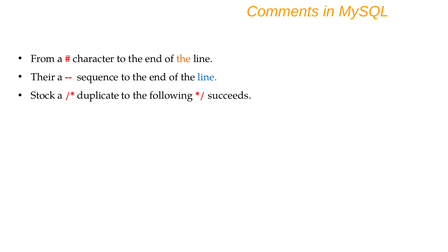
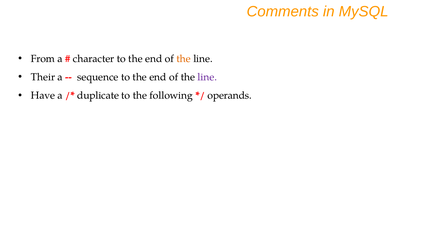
line colour: blue -> purple (207, 77)
Stock: Stock -> Have (43, 96)
succeeds: succeeds -> operands (230, 96)
